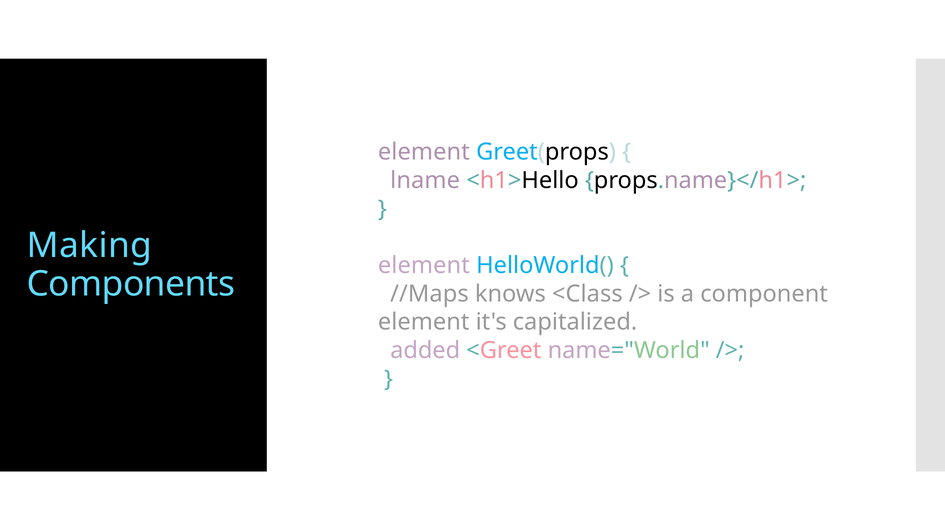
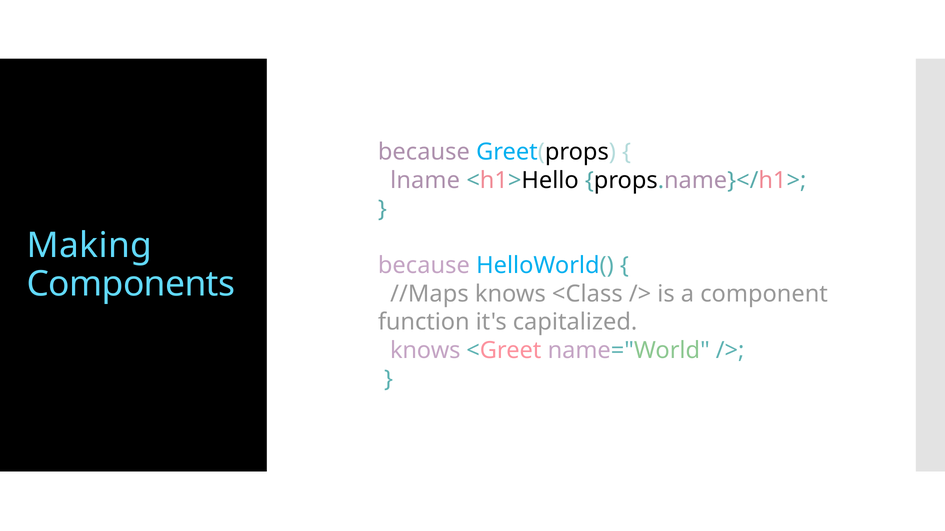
element: element -> because (424, 152)
element: element -> because (424, 266)
element: element -> function (424, 322)
added: added -> knows (425, 351)
